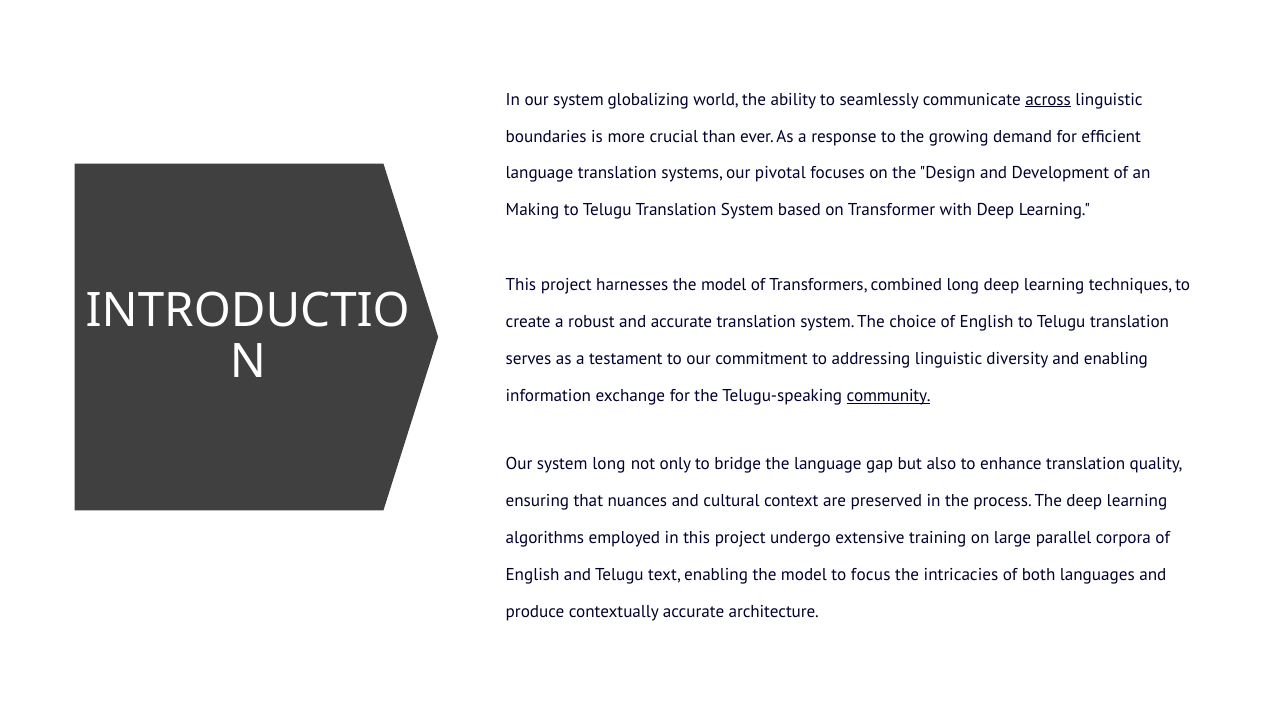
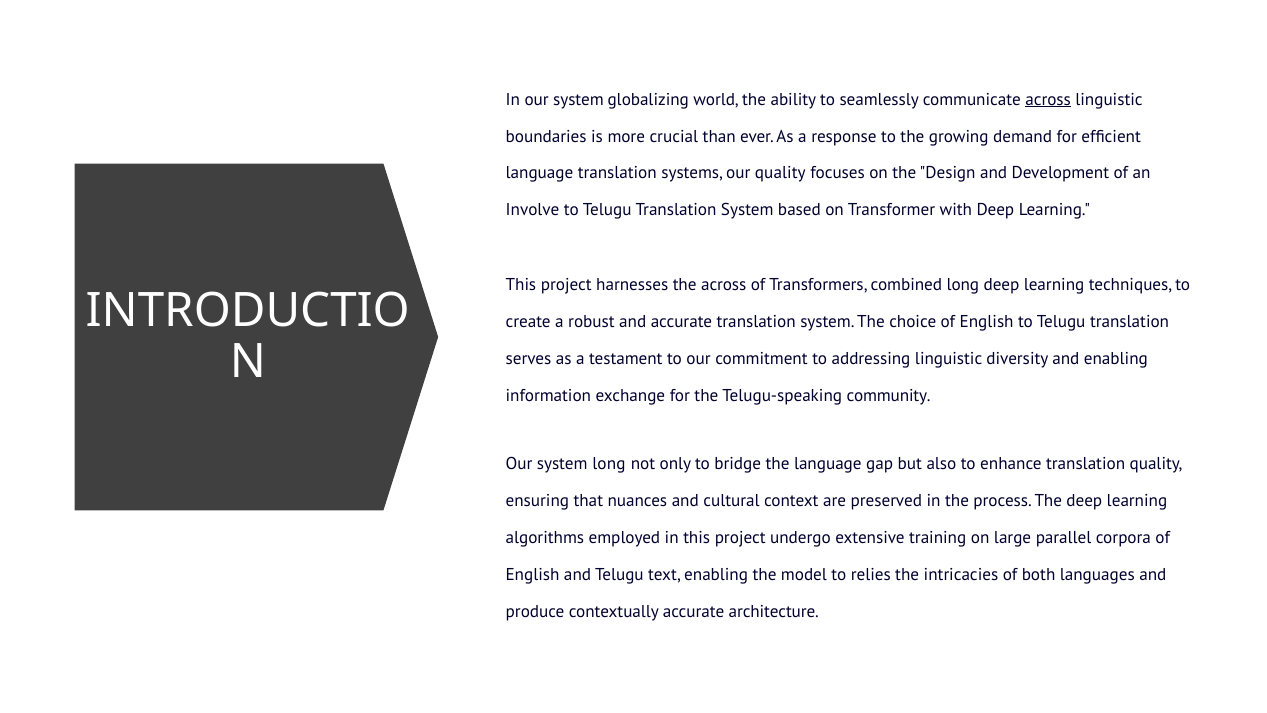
our pivotal: pivotal -> quality (780, 173)
Making: Making -> Involve (533, 210)
harnesses the model: model -> across (724, 285)
community underline: present -> none (889, 396)
focus: focus -> relies (871, 574)
